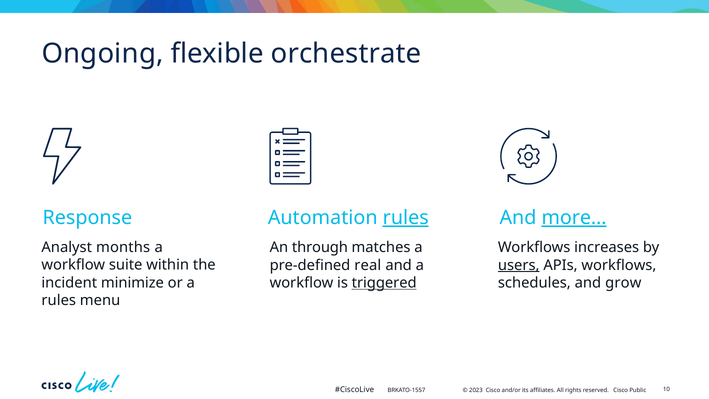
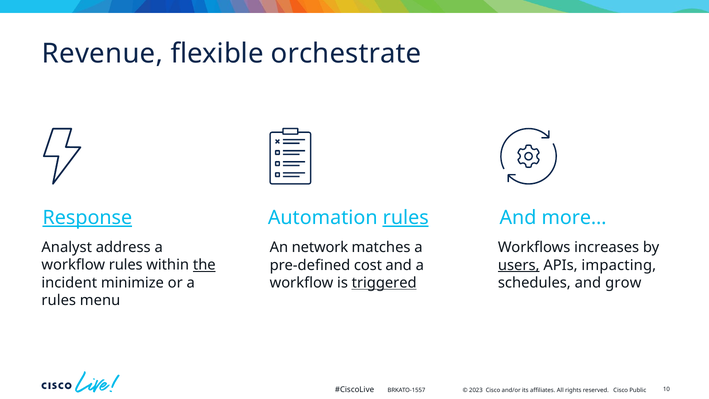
Ongoing: Ongoing -> Revenue (102, 54)
Response underline: none -> present (87, 218)
more… underline: present -> none (574, 218)
months: months -> address (123, 247)
through: through -> network (320, 247)
workflow suite: suite -> rules (126, 265)
the underline: none -> present (204, 265)
real: real -> cost (368, 265)
APIs workflows: workflows -> impacting (619, 265)
